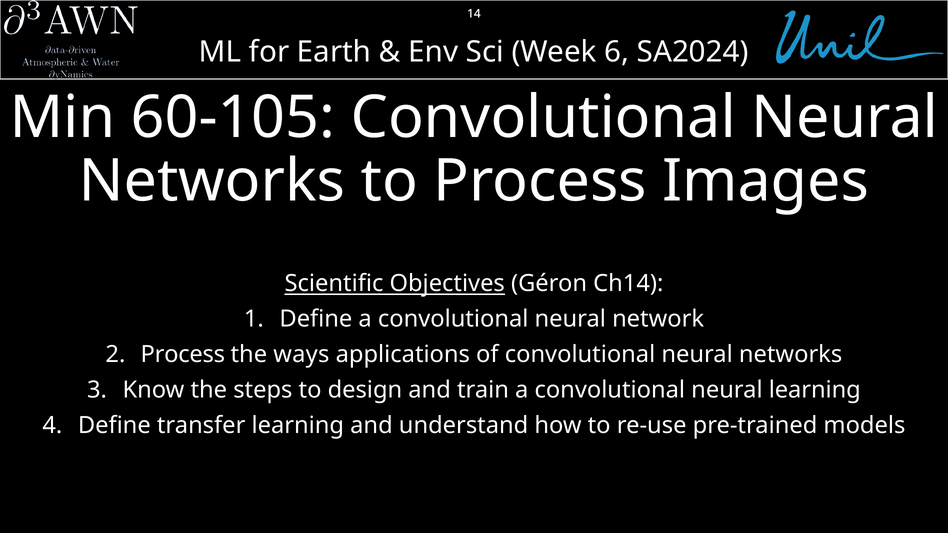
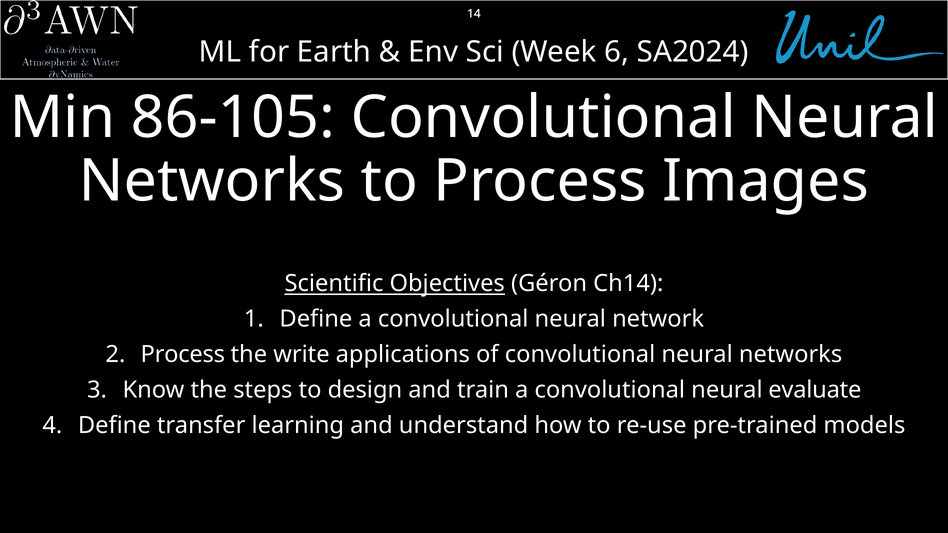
60-105: 60-105 -> 86-105 (233, 118)
ways: ways -> write (301, 355)
neural learning: learning -> evaluate (815, 390)
